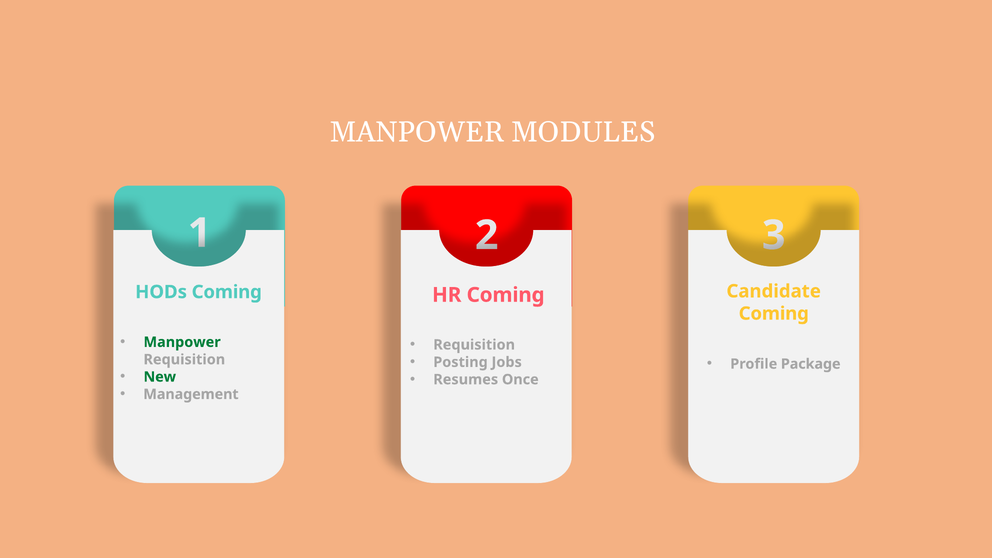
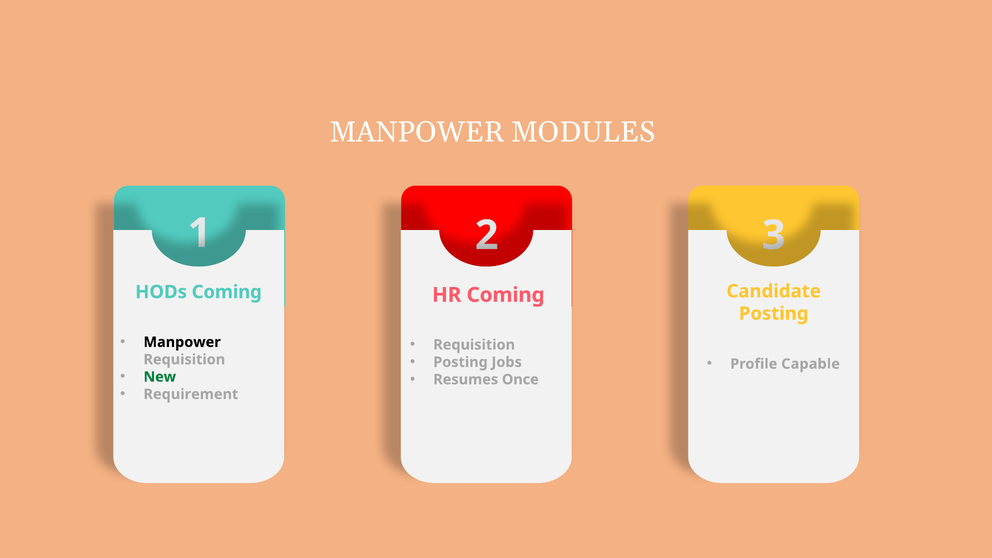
Coming: Coming -> Posting (774, 314)
Manpower colour: green -> black (182, 342)
Package: Package -> Capable (811, 364)
Management: Management -> Requirement (191, 394)
